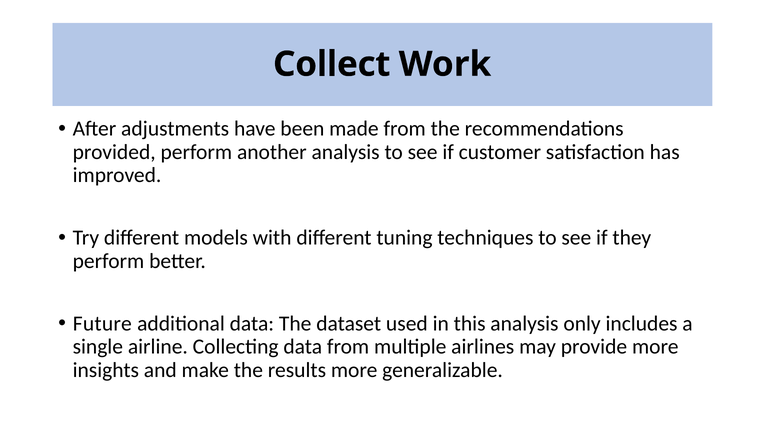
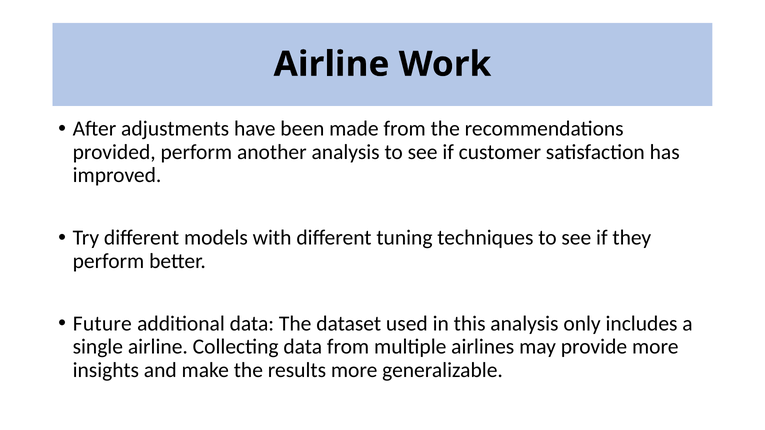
Collect: Collect -> Airline (332, 64)
